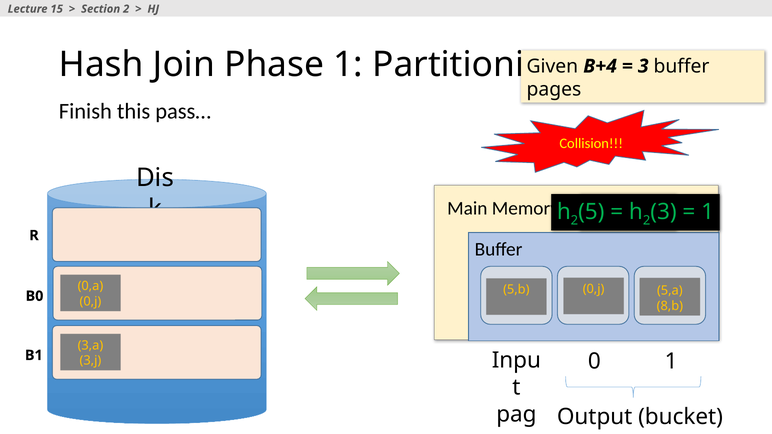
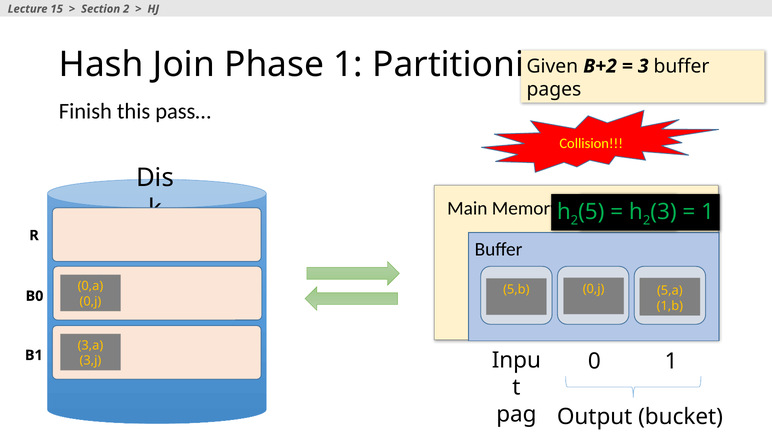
B+4: B+4 -> B+2 (600, 66)
8,b: 8,b -> 1,b (670, 306)
